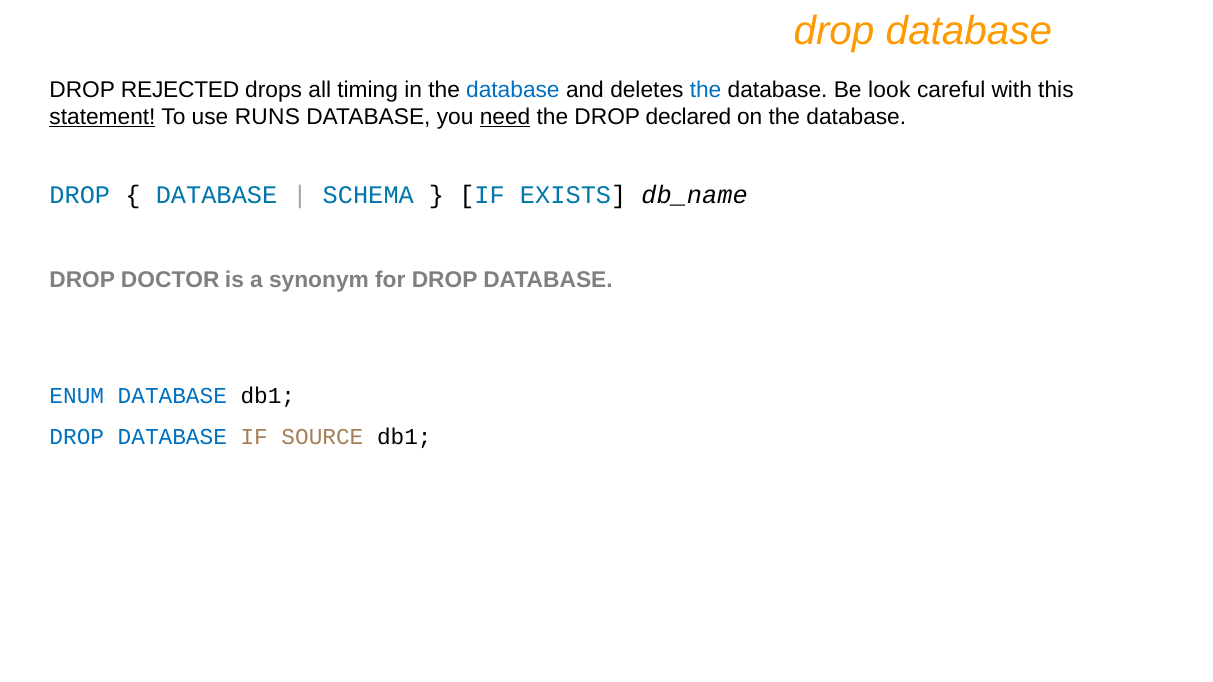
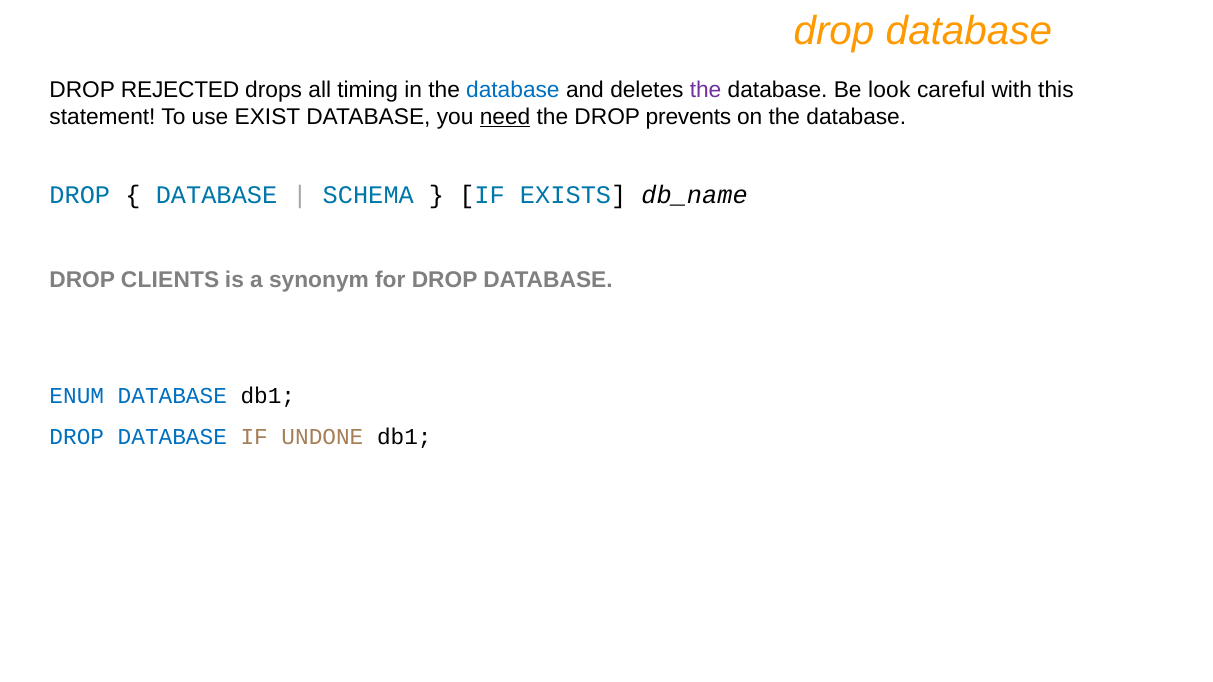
the colour: blue -> purple (706, 90)
statement underline: present -> none (102, 117)
RUNS: RUNS -> EXIST (267, 117)
declared: declared -> prevents (689, 117)
DOCTOR: DOCTOR -> CLIENTS (170, 280)
SOURCE: SOURCE -> UNDONE (322, 437)
